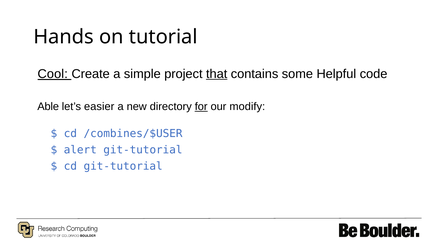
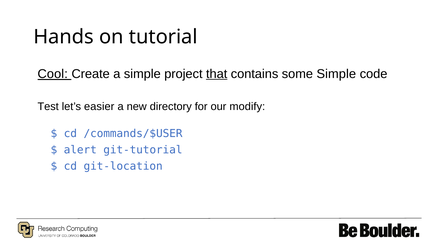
some Helpful: Helpful -> Simple (336, 74)
Able: Able -> Test (48, 107)
for underline: present -> none (201, 107)
/combines/$USER: /combines/$USER -> /commands/$USER (133, 134)
cd git-tutorial: git-tutorial -> git-location (123, 166)
